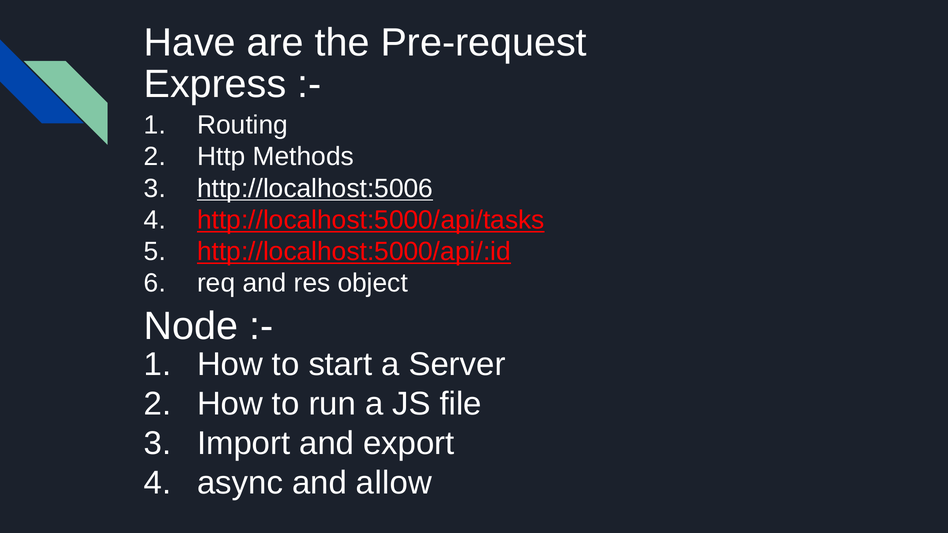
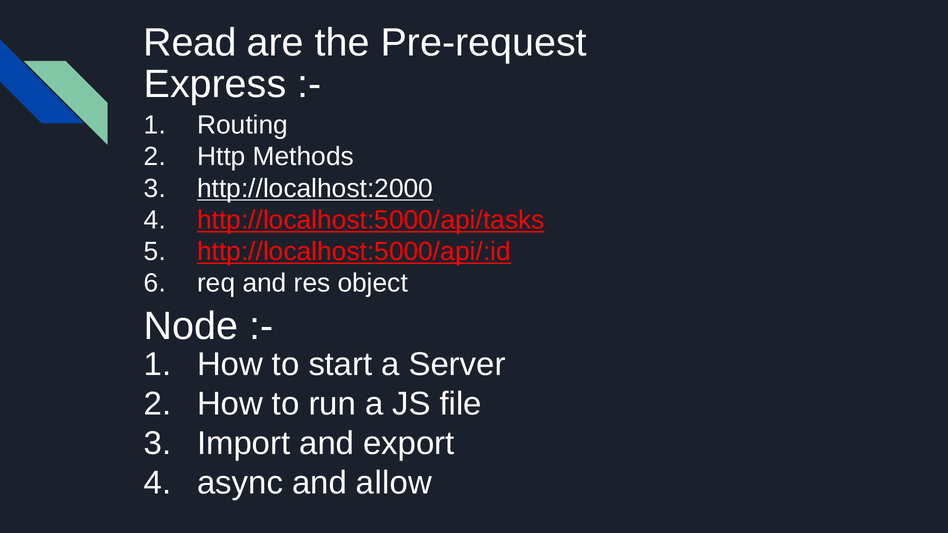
Have: Have -> Read (190, 43)
http://localhost:5006: http://localhost:5006 -> http://localhost:2000 (315, 188)
